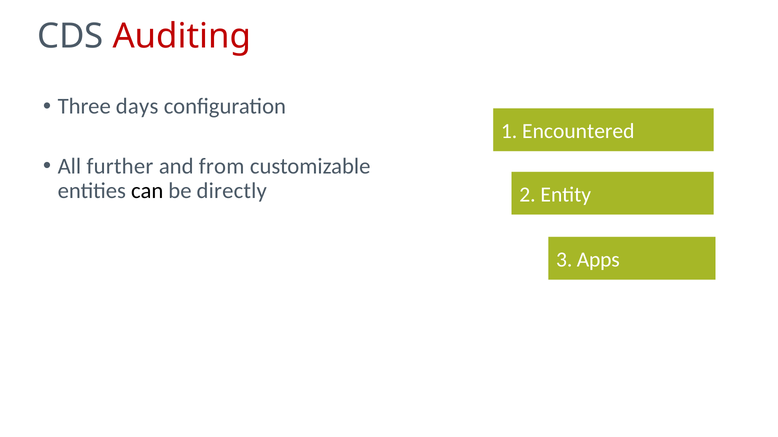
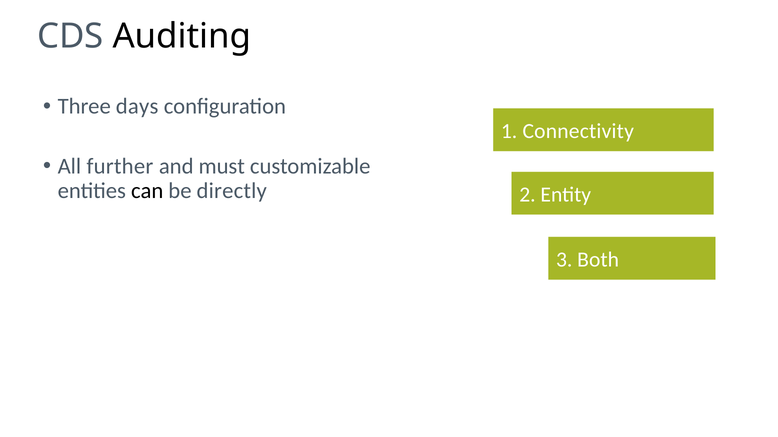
Auditing colour: red -> black (182, 36)
Encountered: Encountered -> Connectivity (578, 131)
from: from -> must (222, 167)
Apps: Apps -> Both (598, 260)
